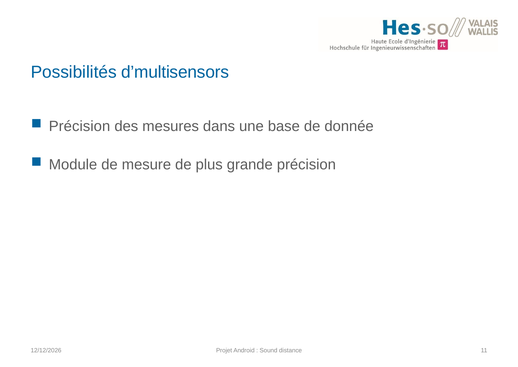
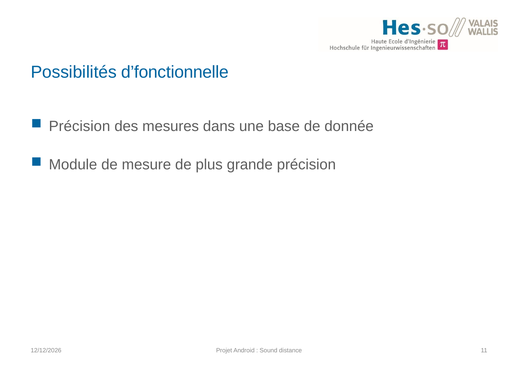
d’multisensors: d’multisensors -> d’fonctionnelle (175, 72)
